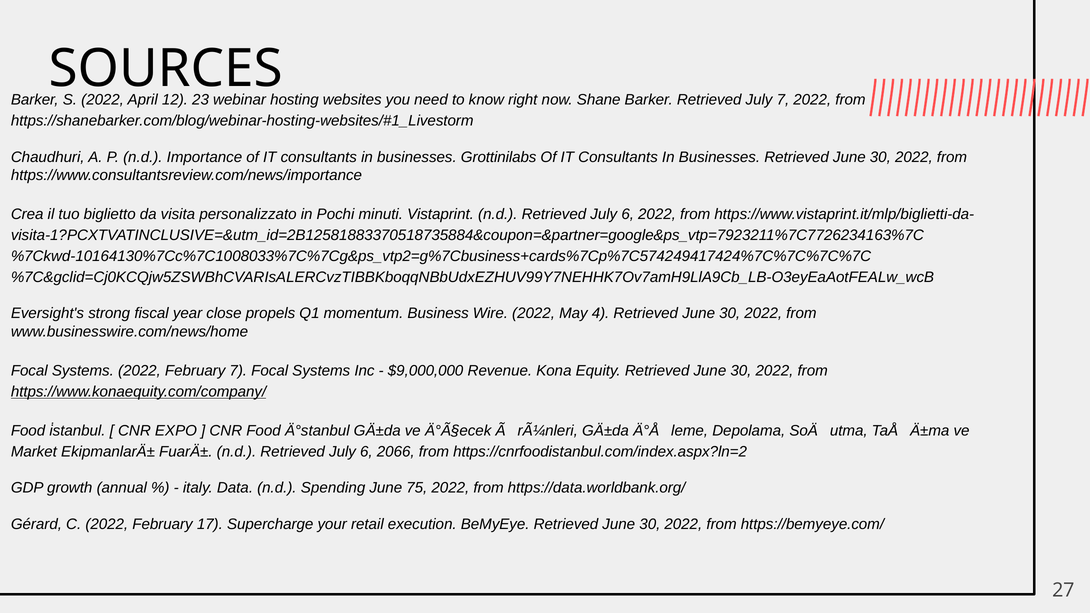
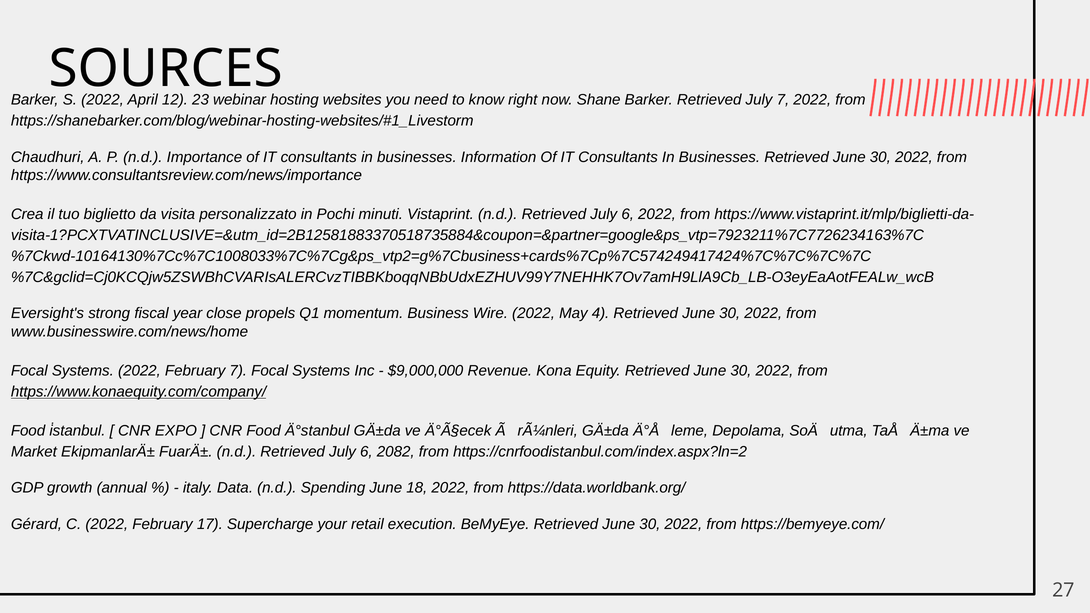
Grottinilabs: Grottinilabs -> Information (499, 157)
2066: 2066 -> 2082 (396, 452)
75: 75 -> 18 (417, 488)
